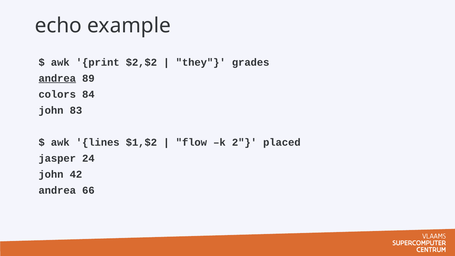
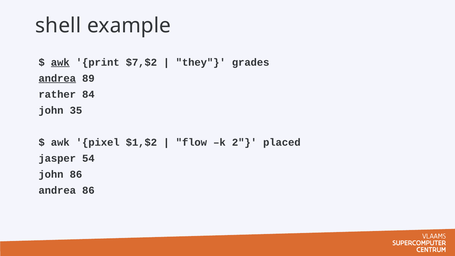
echo: echo -> shell (58, 25)
awk underline: none -> present (60, 62)
$2,$2: $2,$2 -> $7,$2 (141, 62)
colors: colors -> rather (57, 94)
83: 83 -> 35 (76, 110)
lines: lines -> pixel (98, 142)
24: 24 -> 54 (88, 158)
john 42: 42 -> 86 (76, 174)
andrea 66: 66 -> 86 (88, 190)
